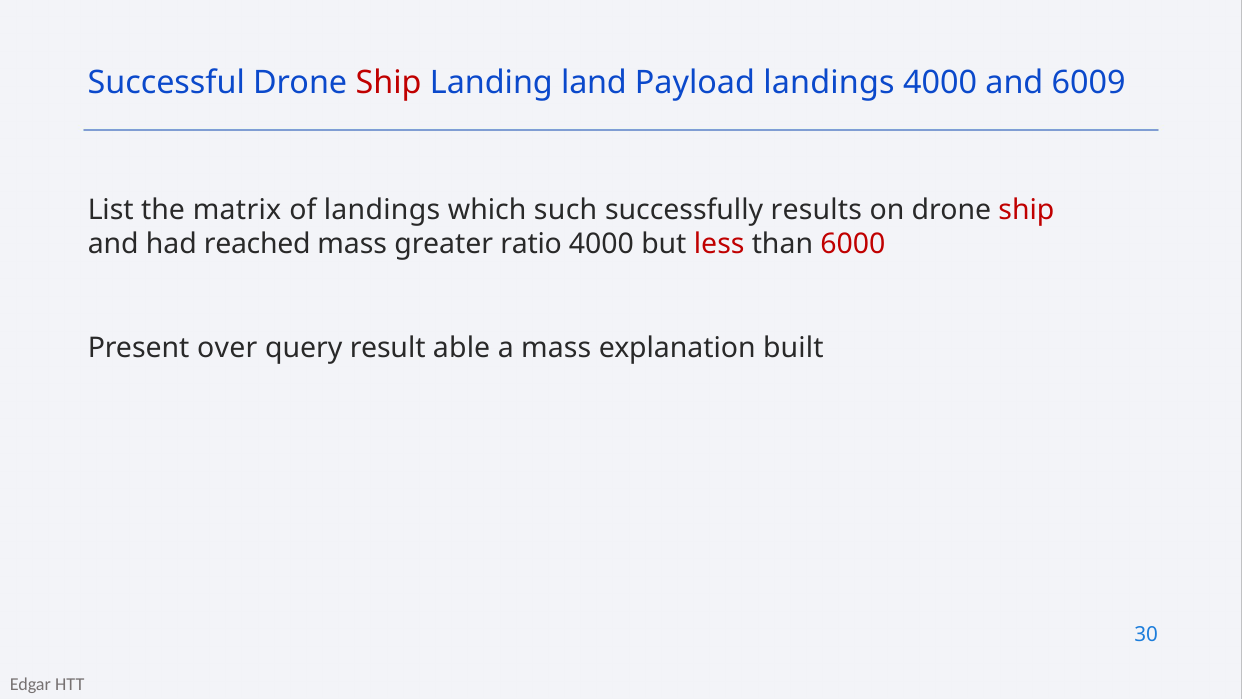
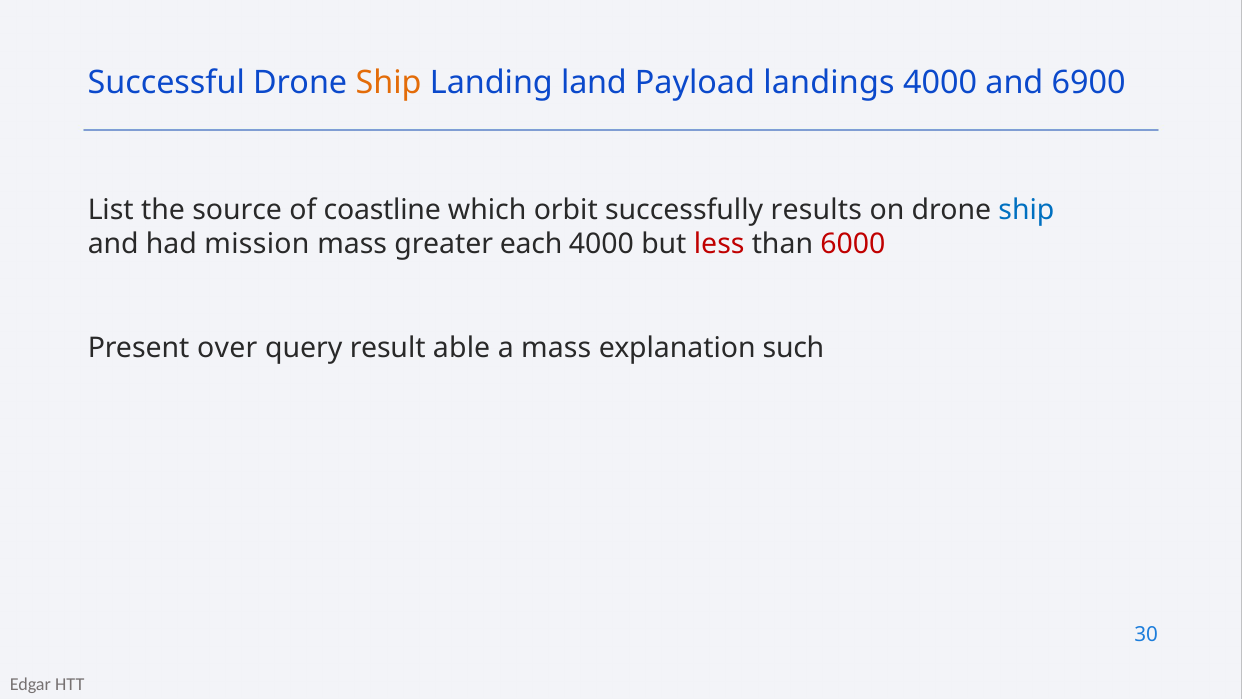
Ship colour: red -> orange (389, 83)
6009: 6009 -> 6900 (1089, 83)
matrix: matrix -> source (237, 210)
of landings: landings -> coastline (382, 210)
such: such -> orbit (566, 210)
ship colour: red -> blue (1026, 210)
reached: reached -> mission (257, 244)
ratio: ratio -> each (531, 244)
built: built -> such (794, 348)
